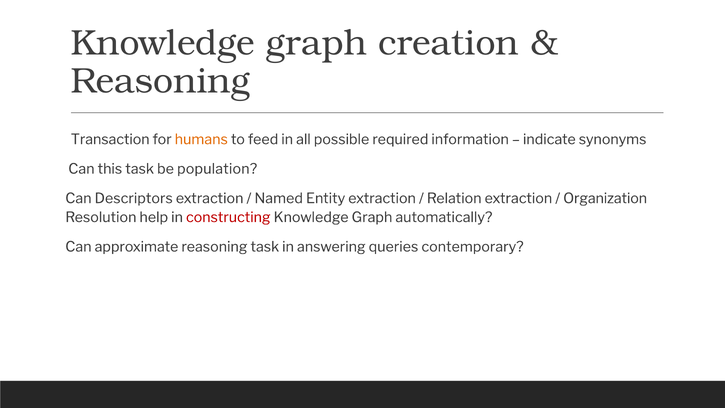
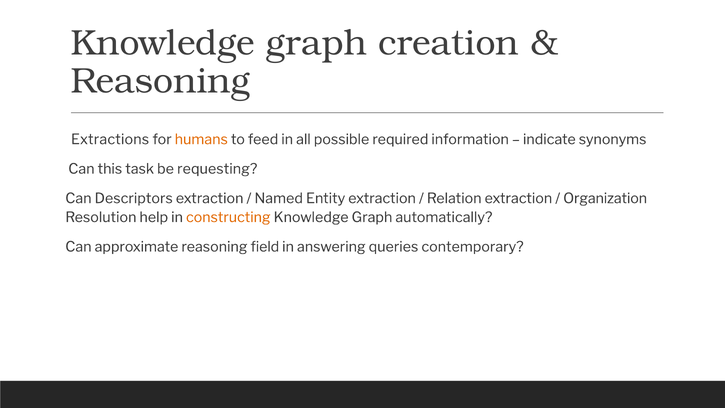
Transaction: Transaction -> Extractions (110, 139)
population: population -> requesting (217, 169)
constructing colour: red -> orange (228, 217)
reasoning task: task -> field (265, 247)
